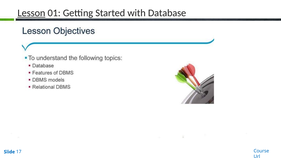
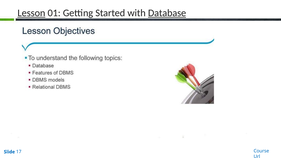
Database underline: none -> present (167, 13)
